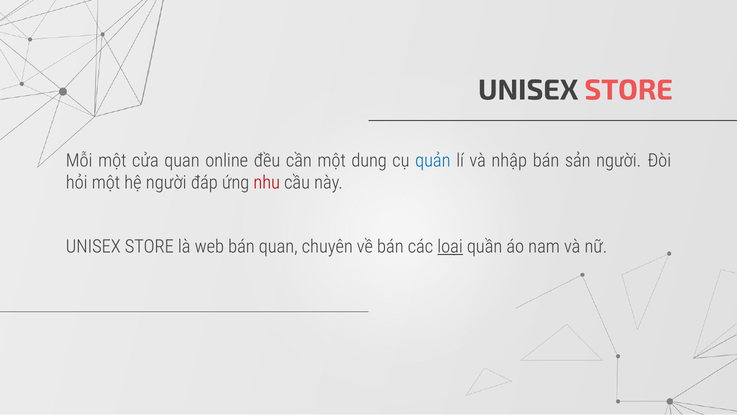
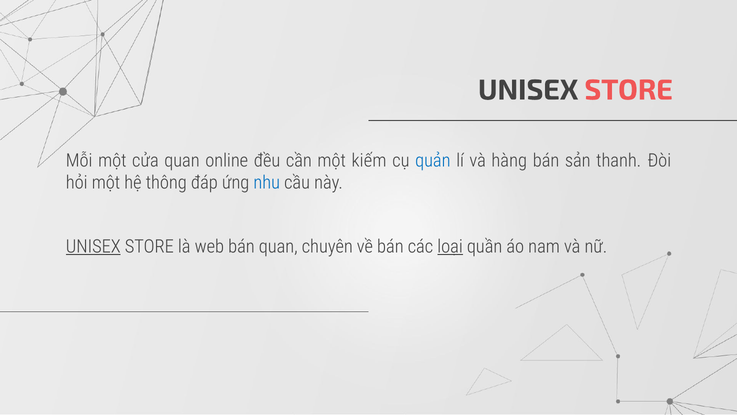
dung: dung -> kiếm (369, 160)
nhập: nhập -> hàng (509, 160)
sản người: người -> thanh (619, 160)
hệ người: người -> thông (166, 183)
nhu colour: red -> blue (267, 183)
UNISEX underline: none -> present (93, 246)
